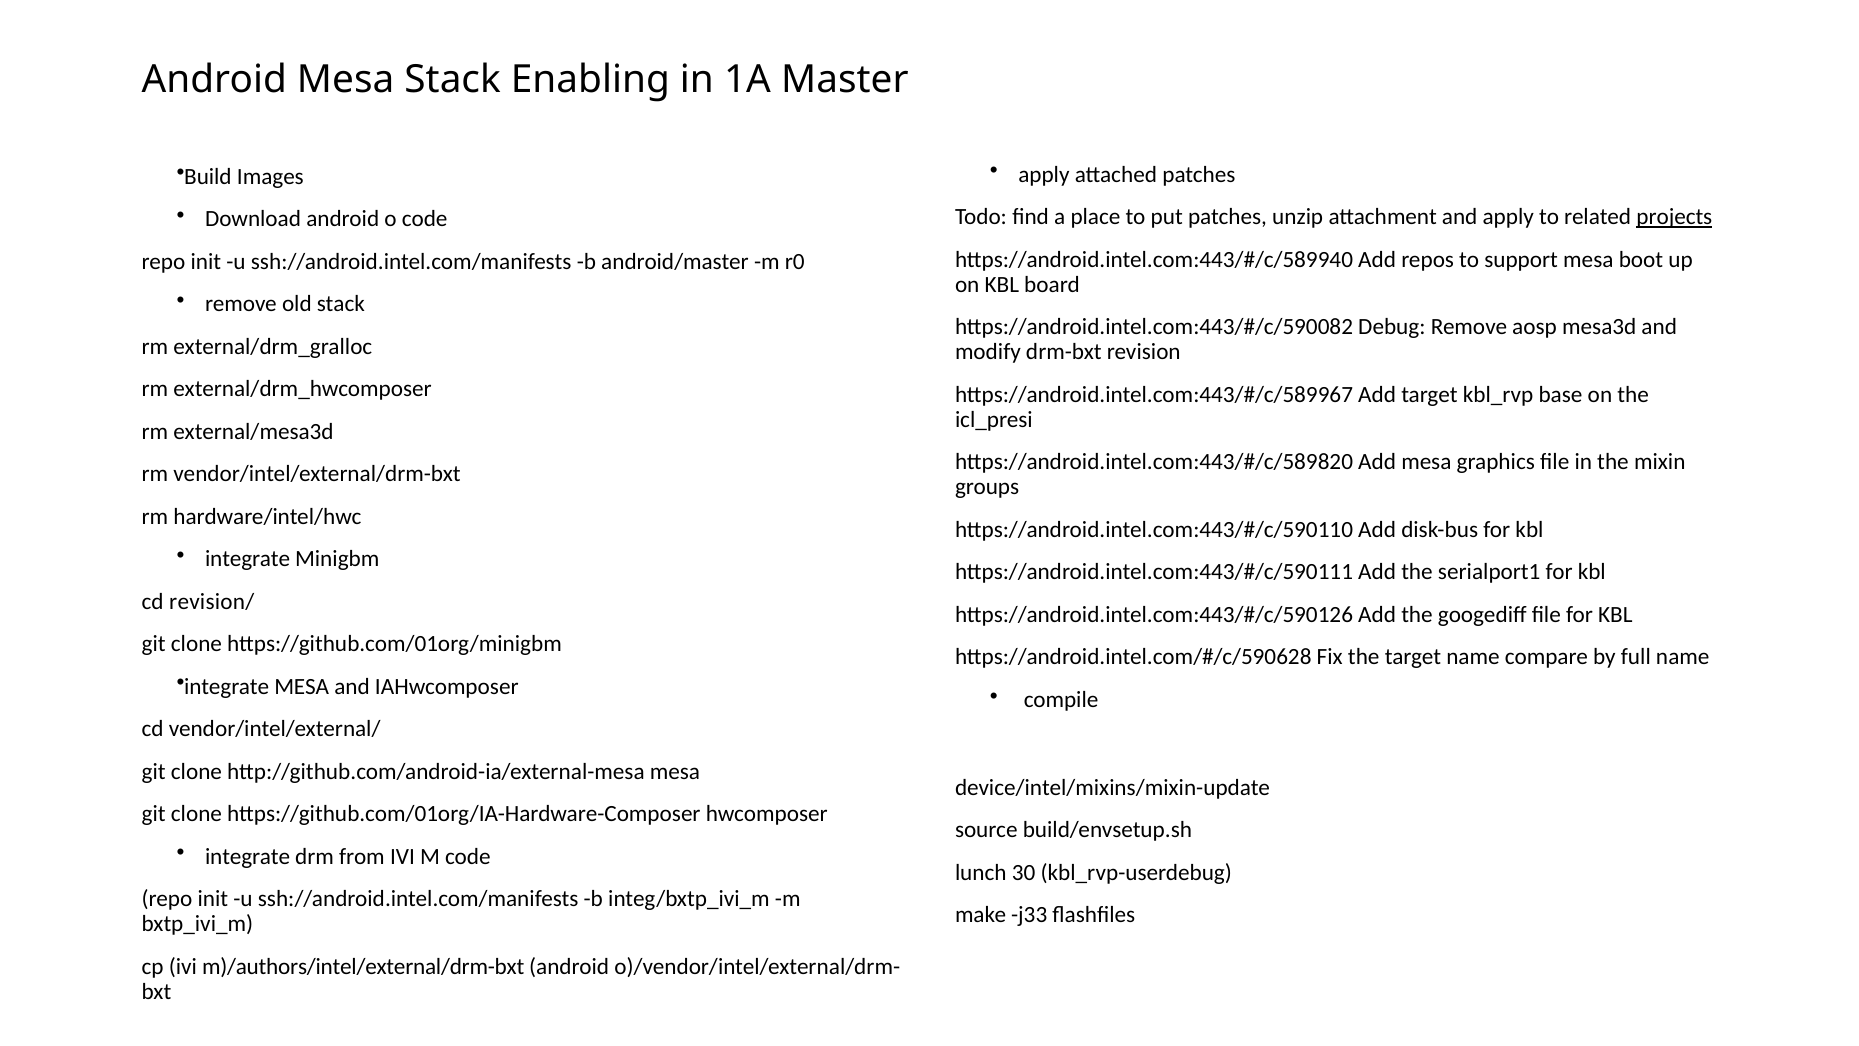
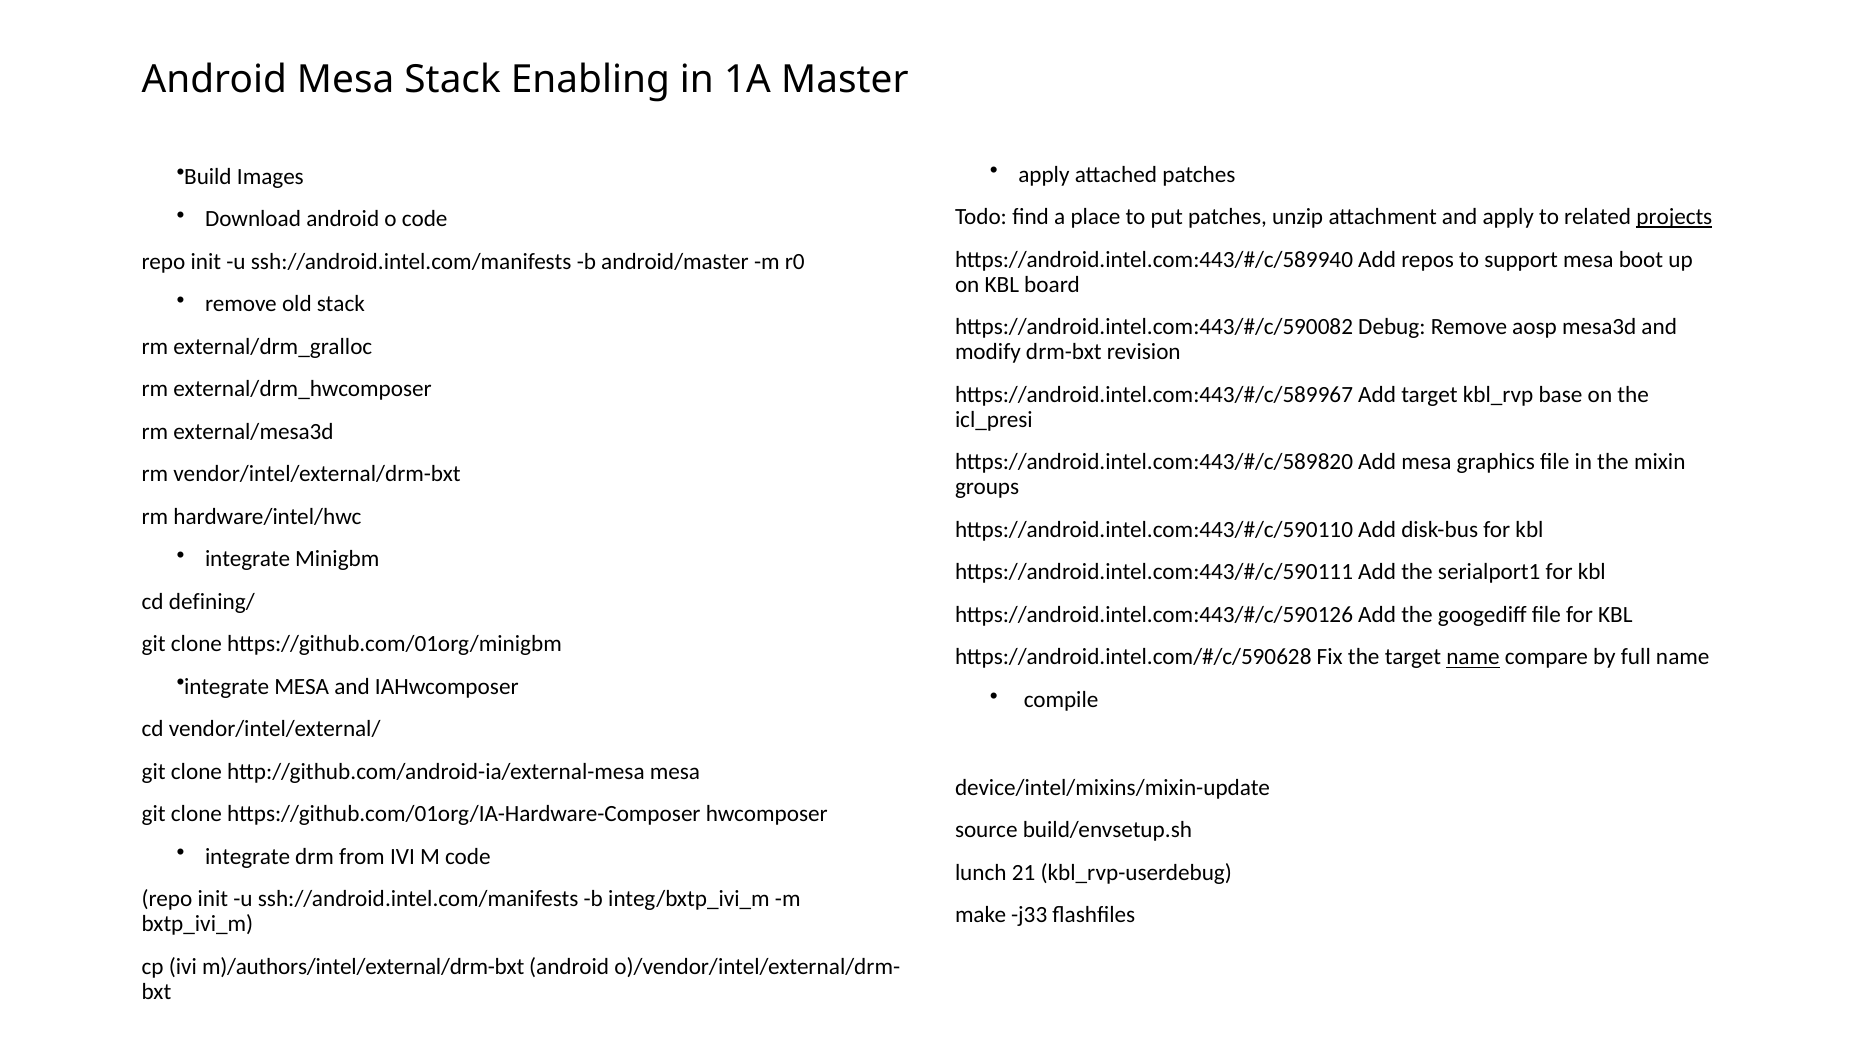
revision/: revision/ -> defining/ (212, 601)
name underline: none -> present (1473, 657)
30: 30 -> 21 (1024, 872)
